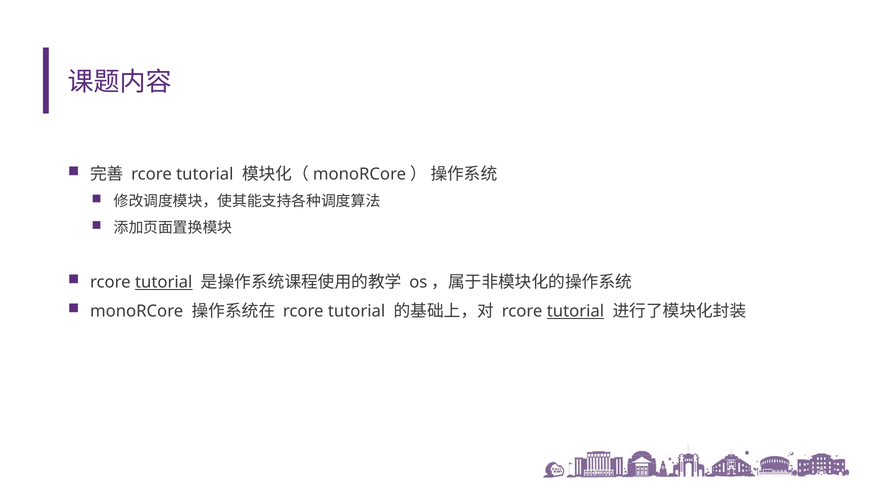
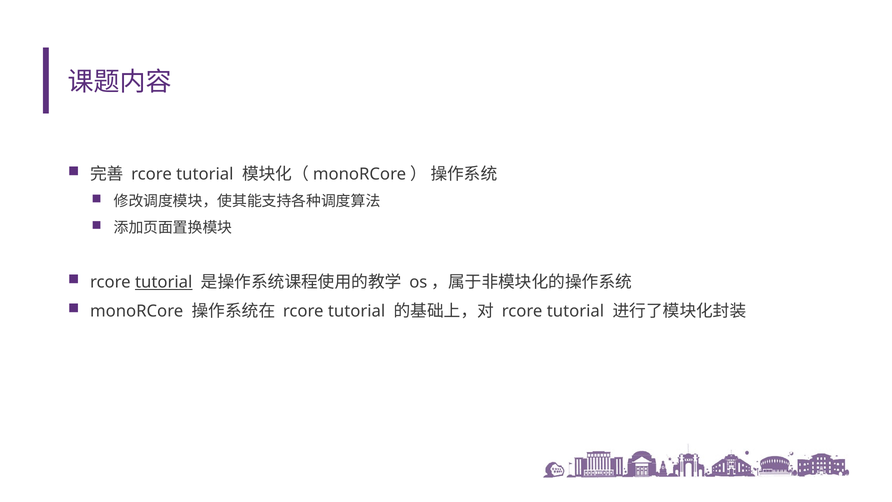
tutorial underline: present -> none (575, 311)
